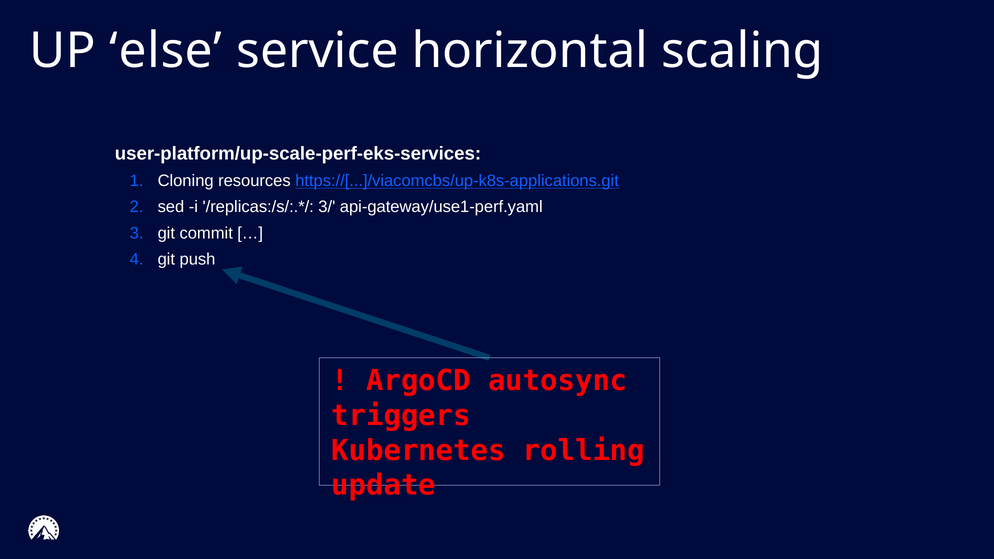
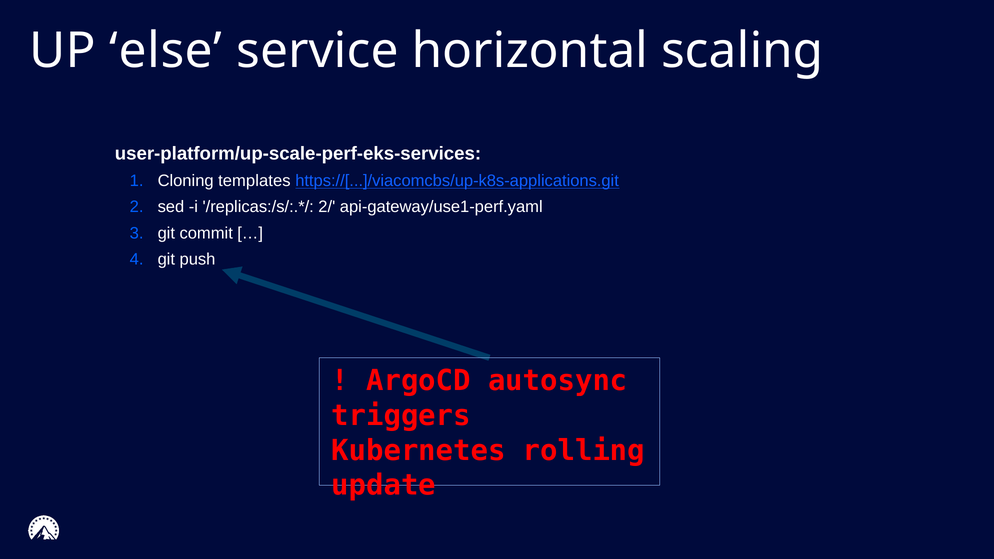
resources: resources -> templates (254, 181)
3/: 3/ -> 2/ (327, 207)
